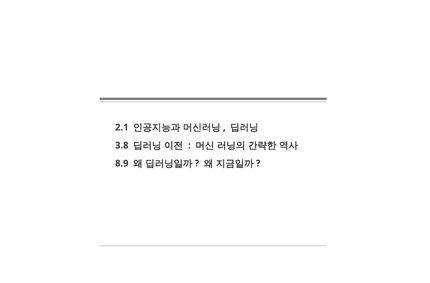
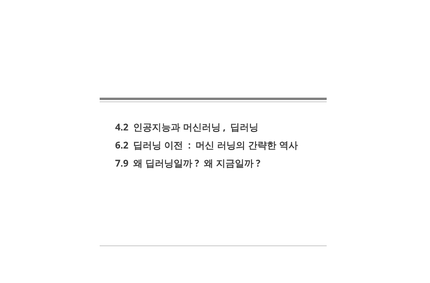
2.1: 2.1 -> 4.2 (122, 127)
3.8: 3.8 -> 6.2 (122, 145)
8.9: 8.9 -> 7.9 (122, 163)
